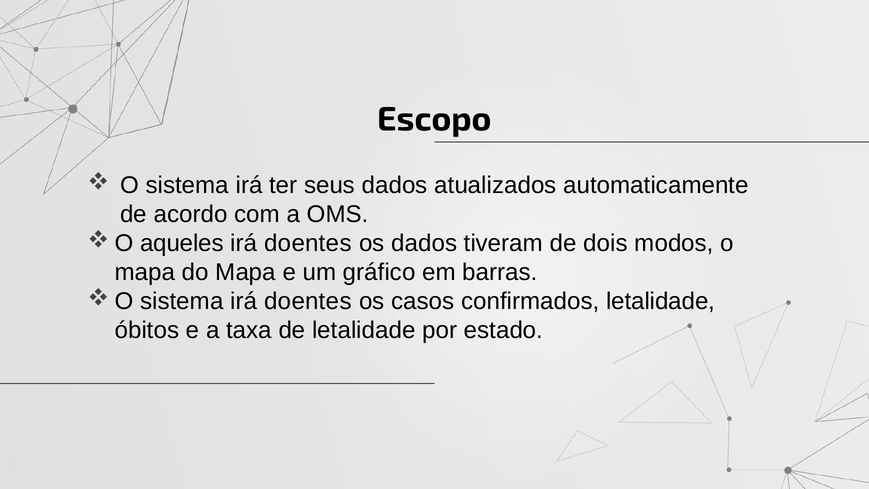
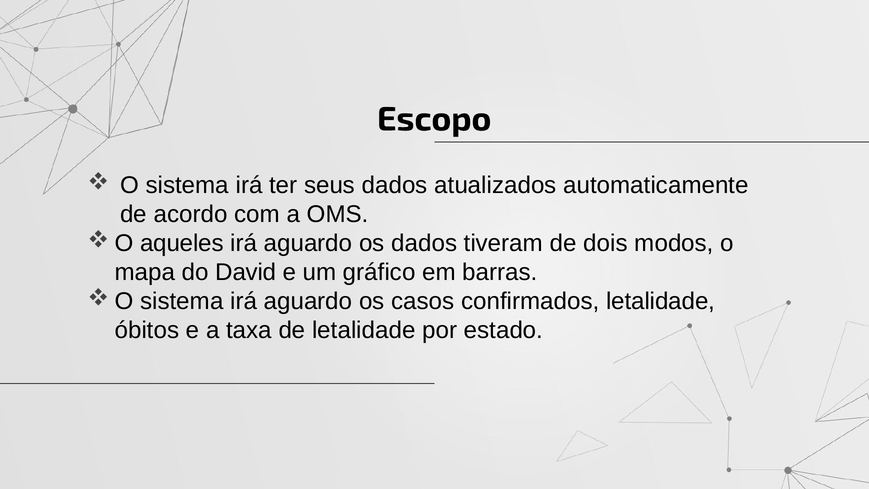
doentes: doentes -> aguardo (308, 243)
do Mapa: Mapa -> David (246, 272)
sistema irá doentes: doentes -> aguardo (308, 301)
